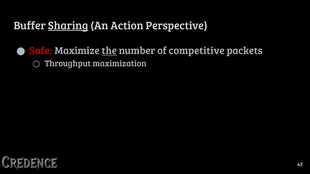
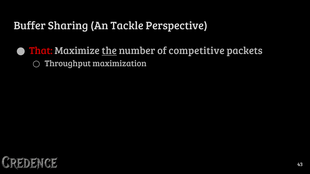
Sharing underline: present -> none (68, 26)
Action: Action -> Tackle (127, 26)
Safe: Safe -> That (41, 51)
